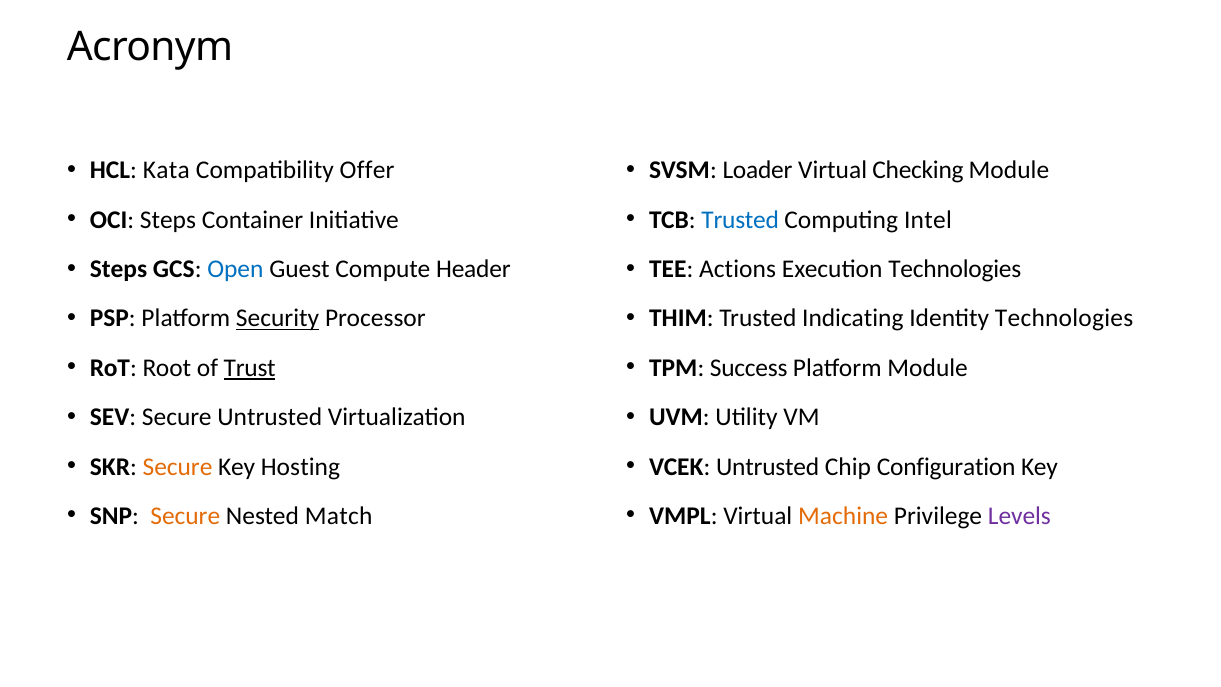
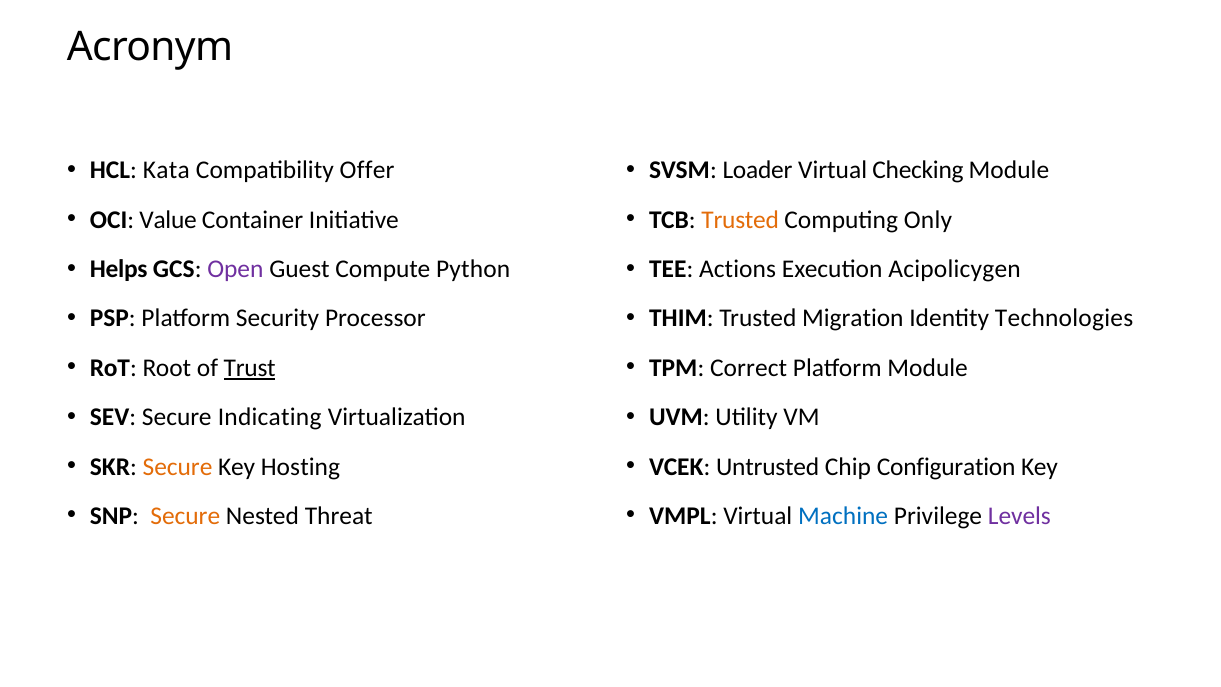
OCI Steps: Steps -> Value (168, 220)
Trusted colour: blue -> orange (740, 220)
Intel: Intel -> Only (928, 220)
Steps: Steps -> Helps (119, 269)
Open colour: blue -> purple (235, 269)
Header: Header -> Python (473, 269)
Execution Technologies: Technologies -> Acipolicygen (955, 269)
Security underline: present -> none (278, 318)
Indicating: Indicating -> Migration (853, 318)
Success: Success -> Correct (749, 368)
Secure Untrusted: Untrusted -> Indicating (270, 417)
Match: Match -> Threat (339, 516)
Machine colour: orange -> blue (843, 516)
